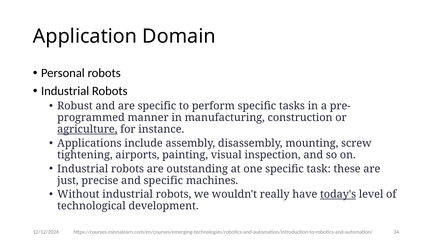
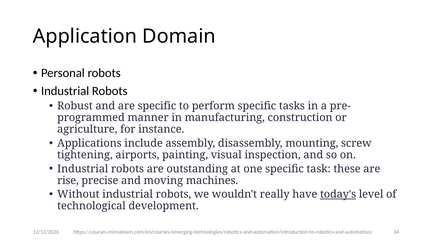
agriculture underline: present -> none (87, 129)
just: just -> rise (68, 180)
and specific: specific -> moving (163, 180)
